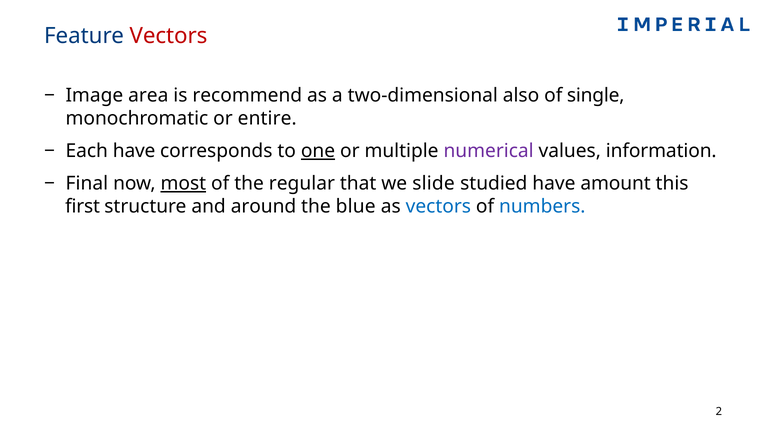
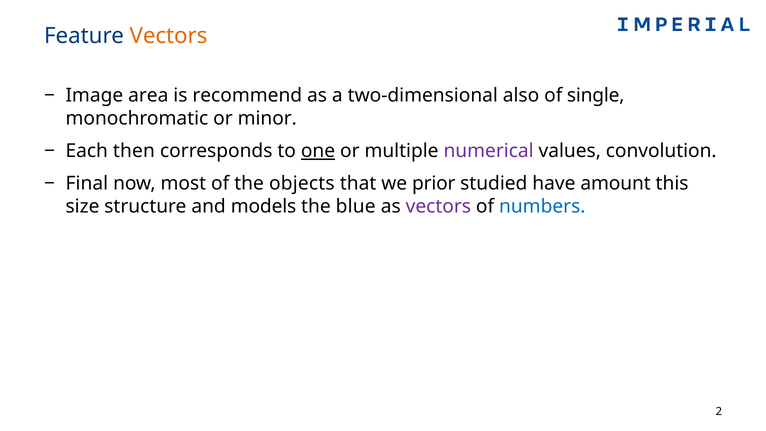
Vectors colour: red -> orange (169, 36)
entire: entire -> minor (267, 118)
Each have: have -> then (134, 151)
information: information -> convolution (661, 151)
most underline: present -> none (183, 183)
regular: regular -> objects (302, 183)
slide: slide -> prior (434, 183)
first: first -> size (83, 206)
around: around -> models (264, 206)
vectors colour: blue -> purple (438, 206)
